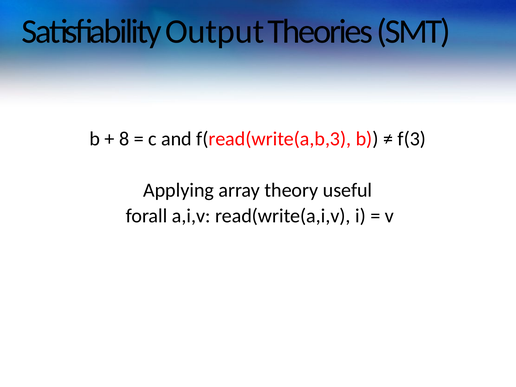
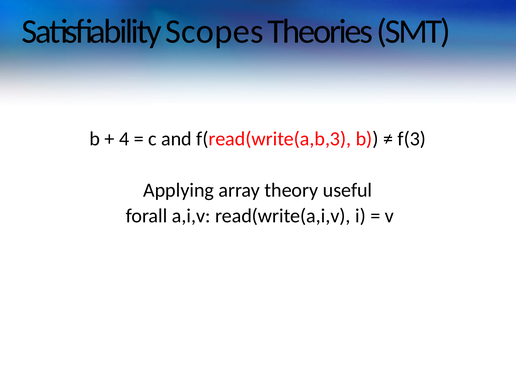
Output: Output -> Scopes (214, 31)
8: 8 -> 4 (124, 139)
